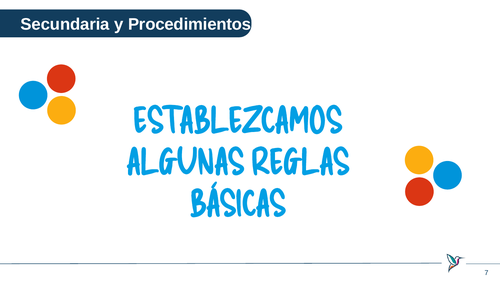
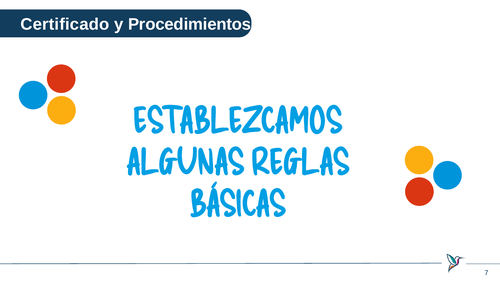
Secundaria: Secundaria -> Certificado (65, 24)
